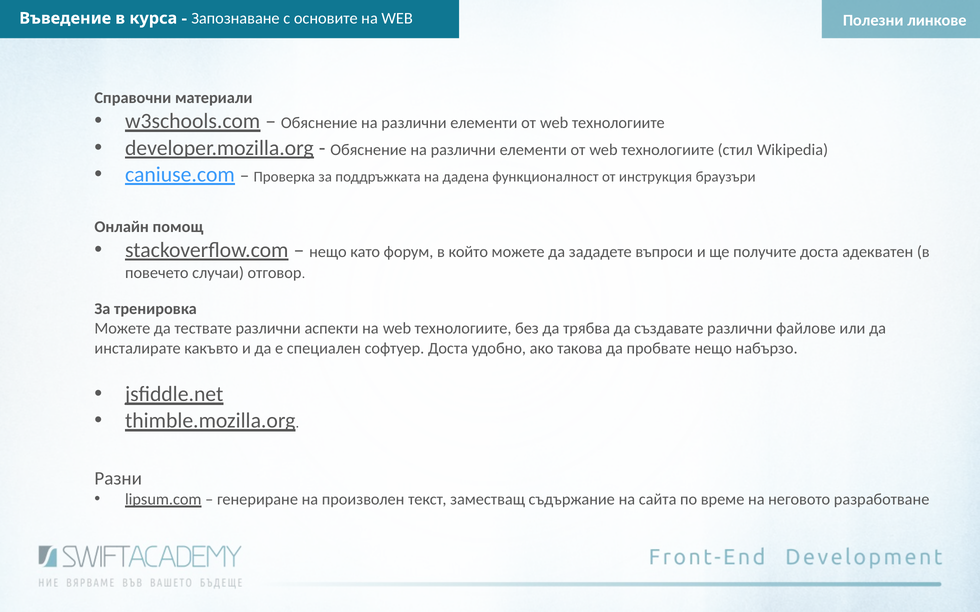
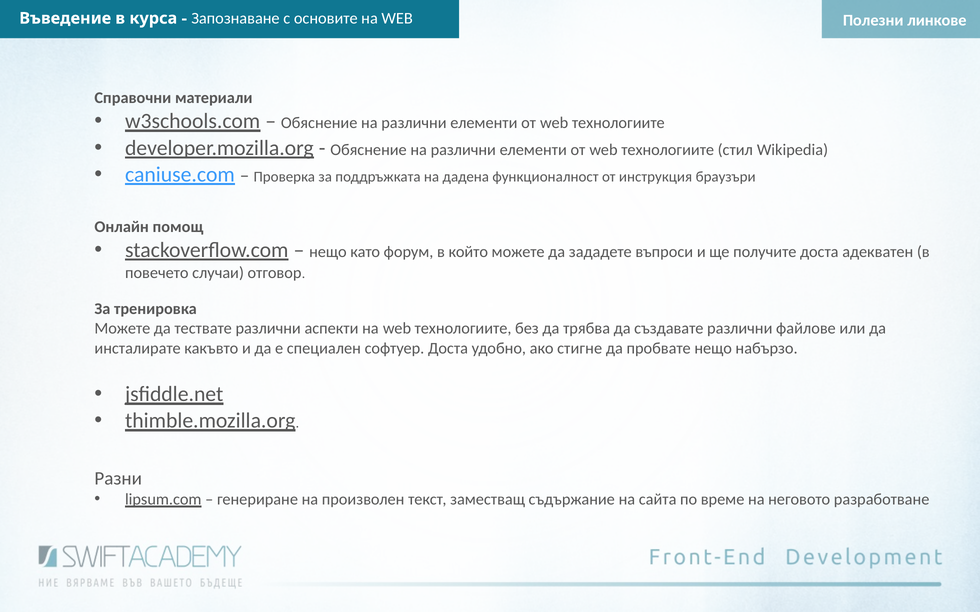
такова: такова -> стигне (580, 348)
